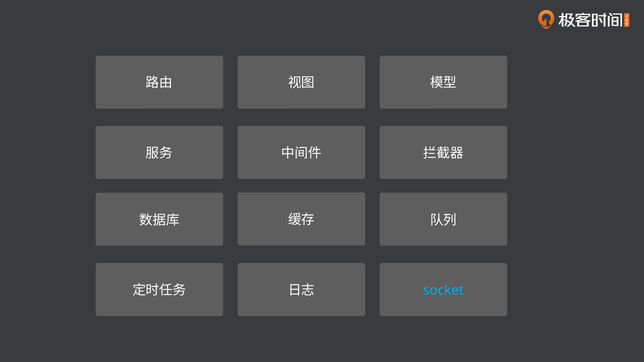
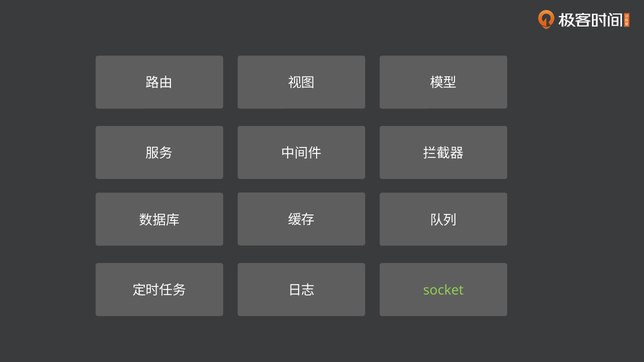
socket colour: light blue -> light green (443, 291)
